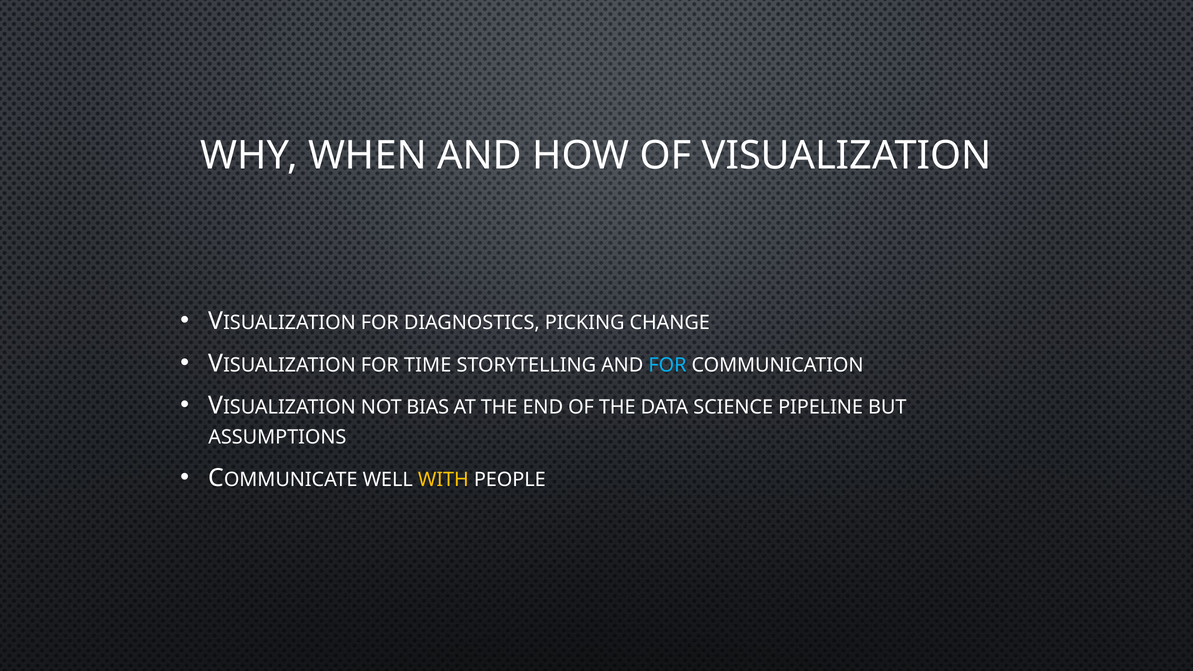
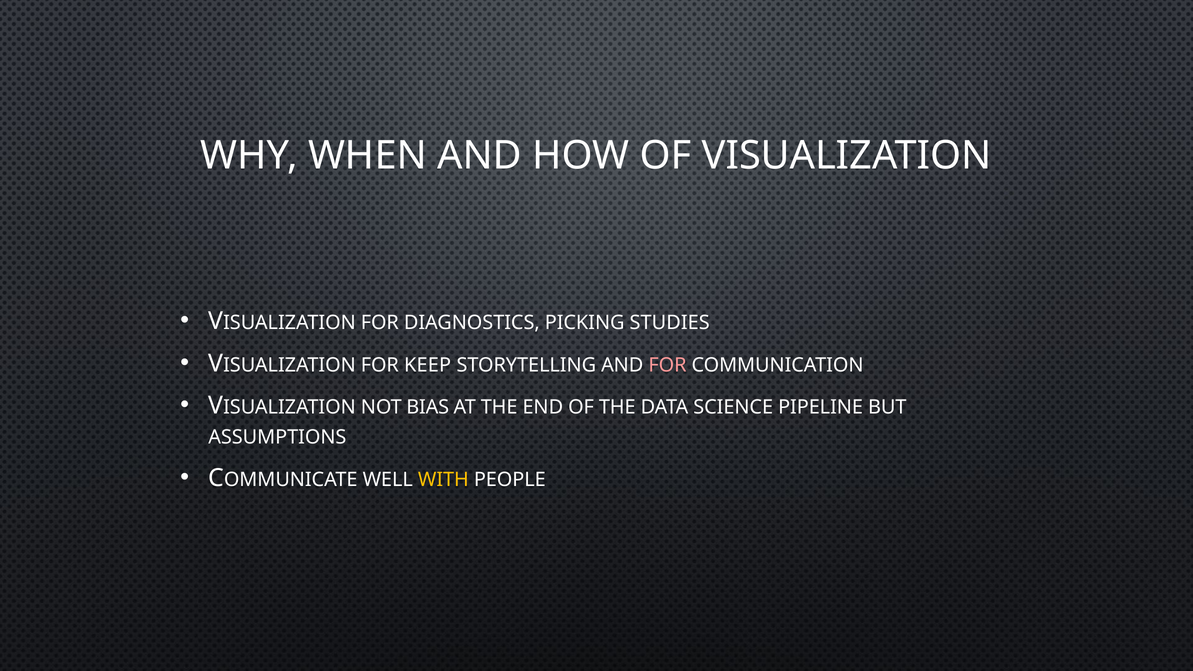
CHANGE: CHANGE -> STUDIES (670, 323)
TIME: TIME -> KEEP (428, 365)
FOR colour: light blue -> pink (668, 365)
